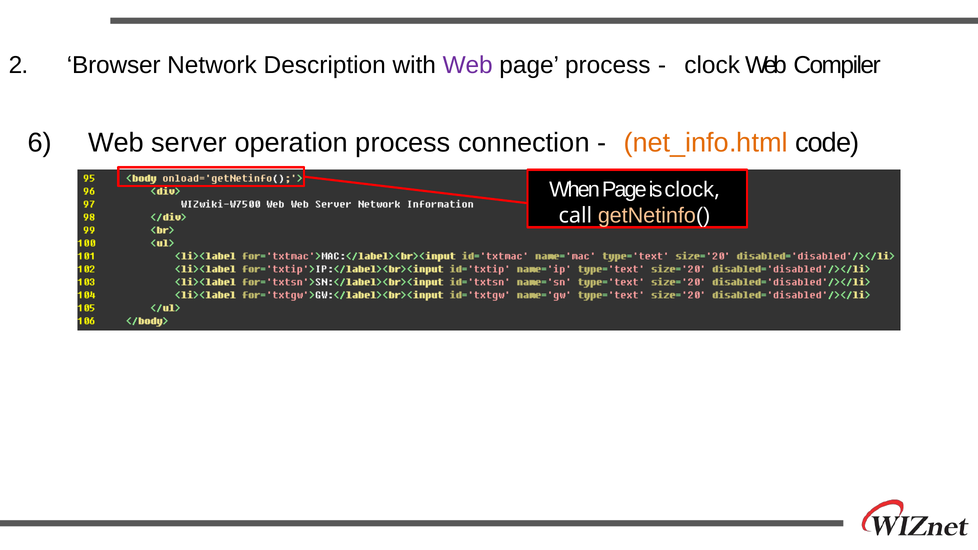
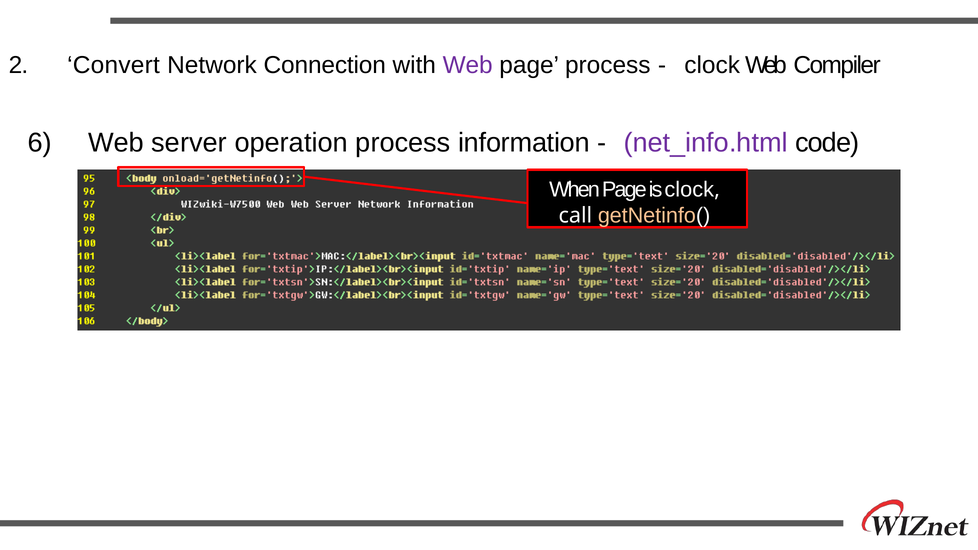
Browser: Browser -> Convert (113, 65)
Description: Description -> Connection (325, 65)
connection: connection -> information (524, 143)
net_info.html colour: orange -> purple (706, 143)
